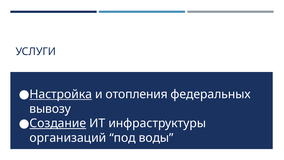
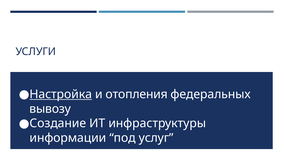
Создание underline: present -> none (58, 123)
организаций: организаций -> информации (68, 138)
воды: воды -> услуг (156, 138)
